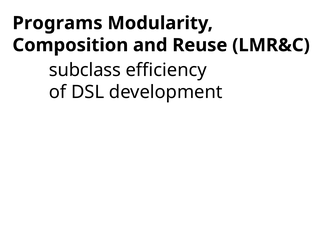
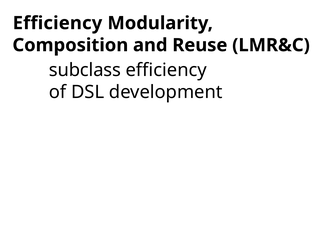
Programs: Programs -> Efficiency (57, 23)
